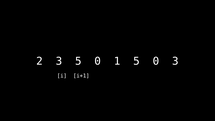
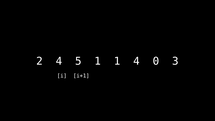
2 3: 3 -> 4 (59, 61)
0: 0 -> 1 (98, 61)
1 5: 5 -> 4 (137, 61)
